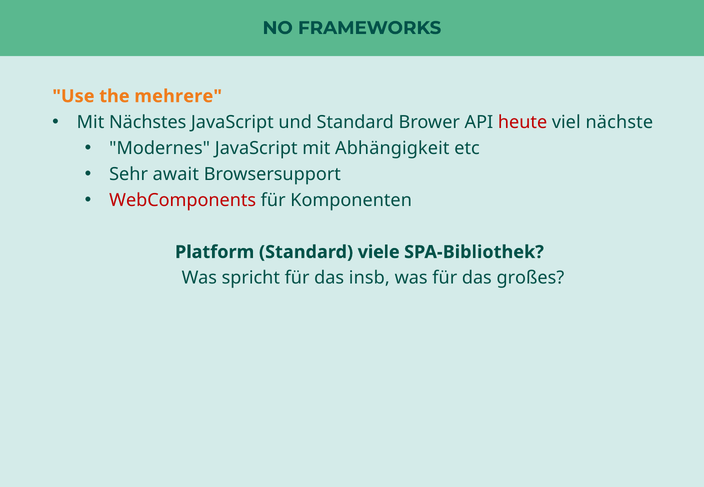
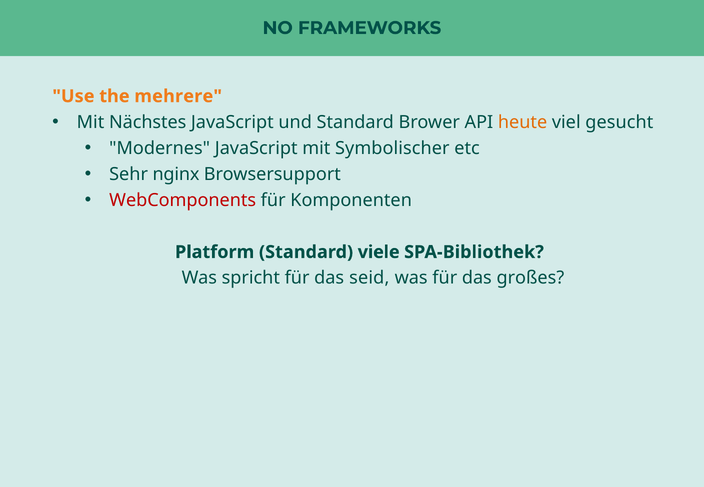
heute colour: red -> orange (523, 122)
nächste: nächste -> gesucht (619, 122)
Abhängigkeit: Abhängigkeit -> Symbolischer (392, 148)
await: await -> nginx (176, 174)
insb: insb -> seid (369, 278)
